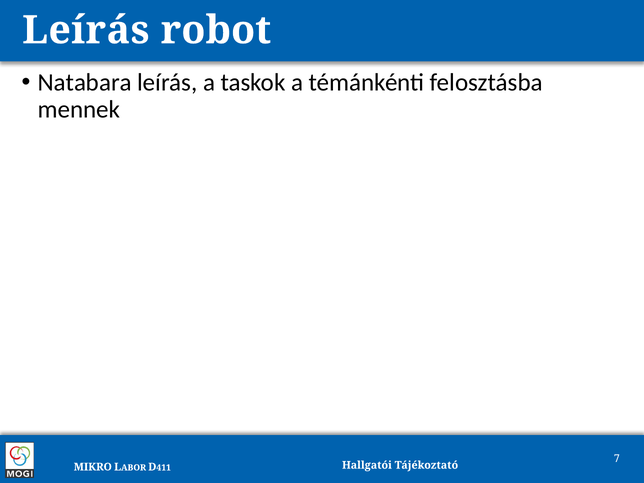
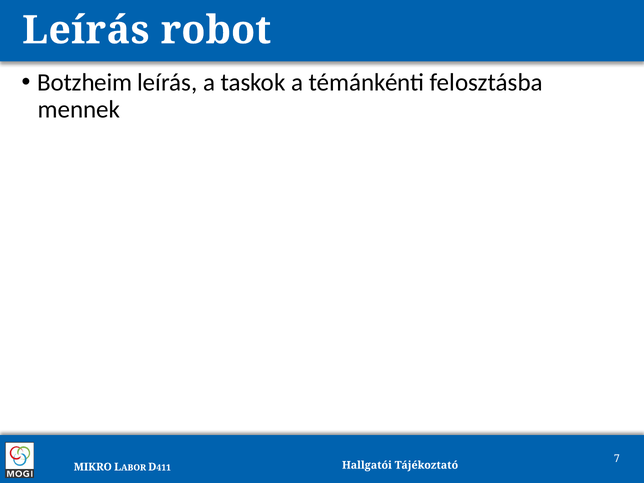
Natabara: Natabara -> Botzheim (85, 83)
